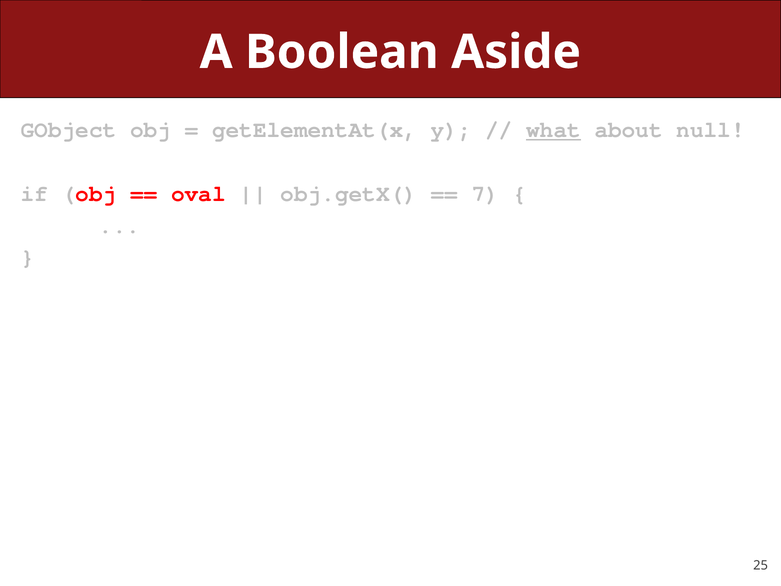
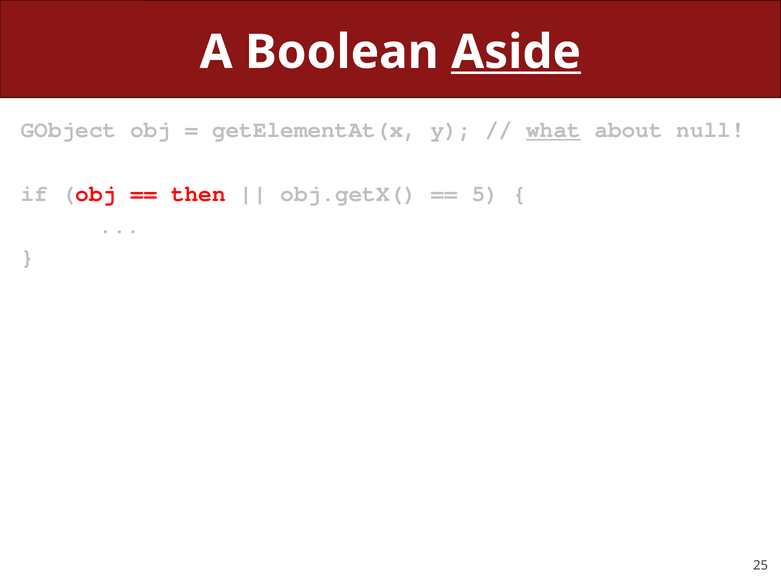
Aside underline: none -> present (516, 52)
oval: oval -> then (198, 194)
7: 7 -> 5 (485, 194)
